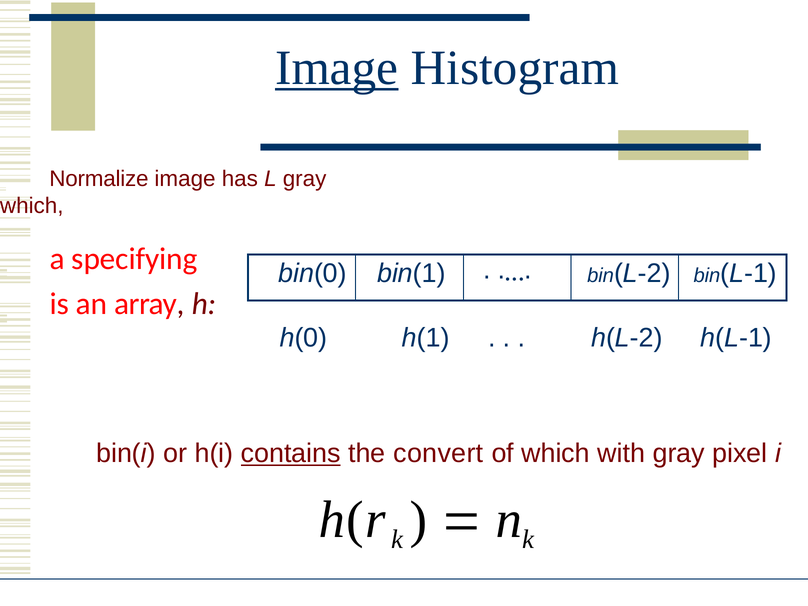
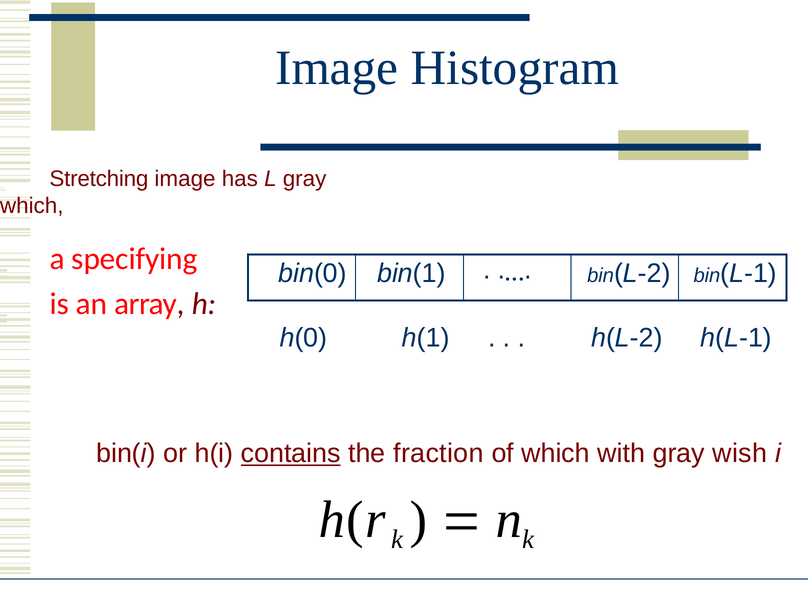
Image underline: present -> none (337, 68)
Normalize: Normalize -> Stretching (99, 179)
convert: convert -> fraction (438, 454)
pixel: pixel -> wish (740, 454)
